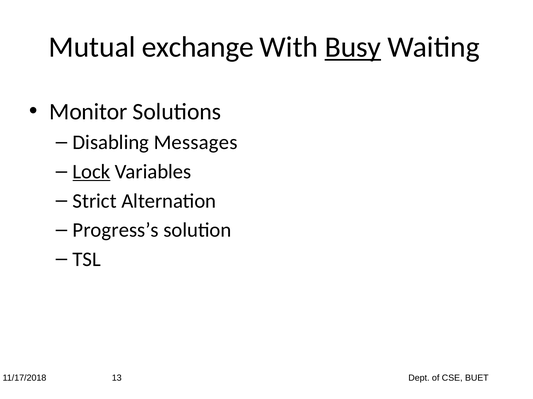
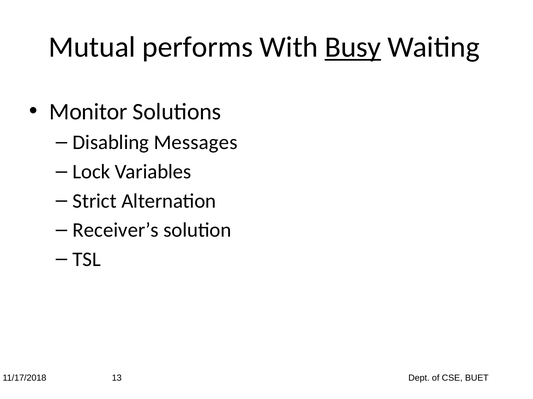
exchange: exchange -> performs (198, 47)
Lock underline: present -> none (91, 172)
Progress’s: Progress’s -> Receiver’s (116, 231)
